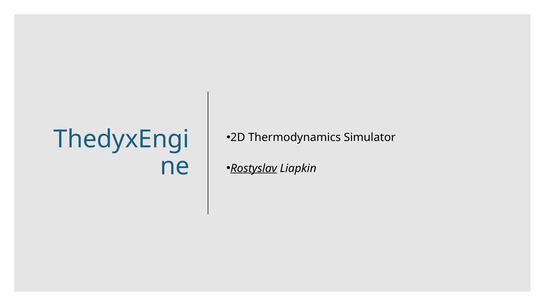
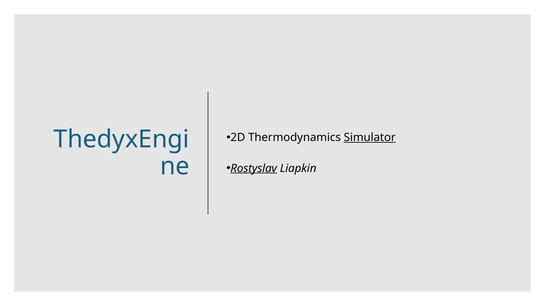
Simulator underline: none -> present (370, 138)
